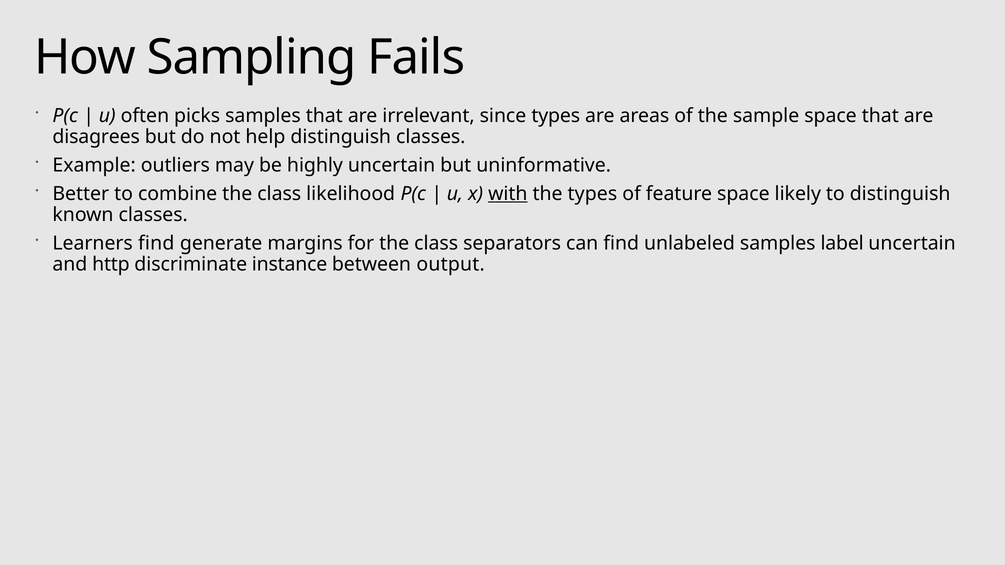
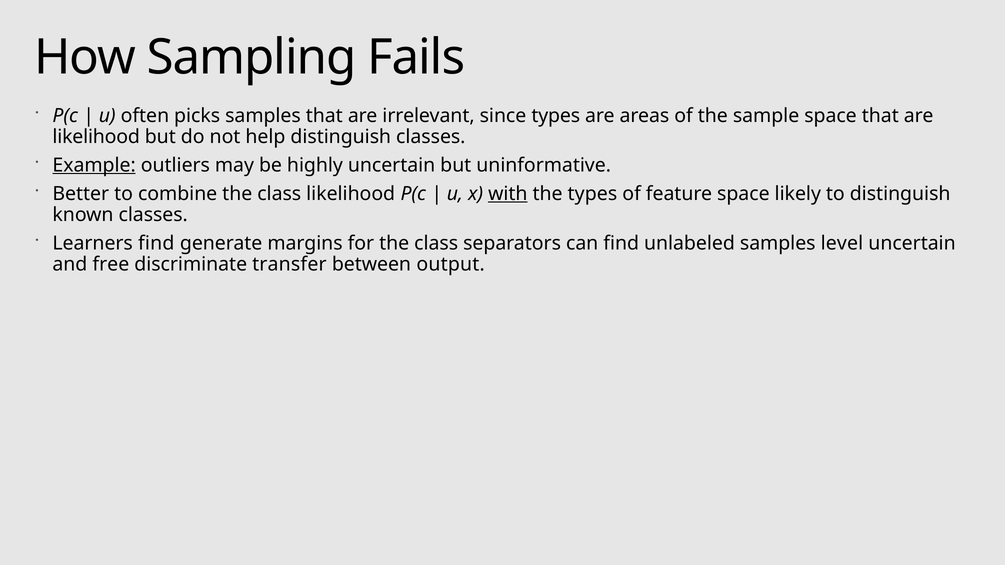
disagrees: disagrees -> likelihood (96, 137)
Example underline: none -> present (94, 165)
label: label -> level (842, 243)
http: http -> free (111, 264)
instance: instance -> transfer (289, 264)
